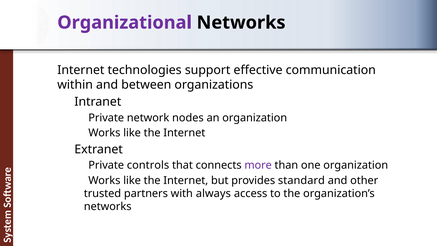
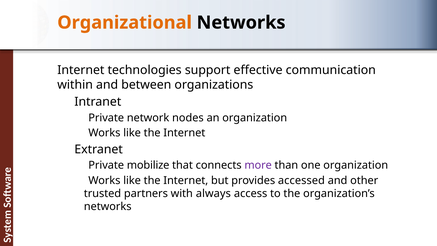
Organizational colour: purple -> orange (125, 23)
controls: controls -> mobilize (148, 165)
standard: standard -> accessed (301, 180)
